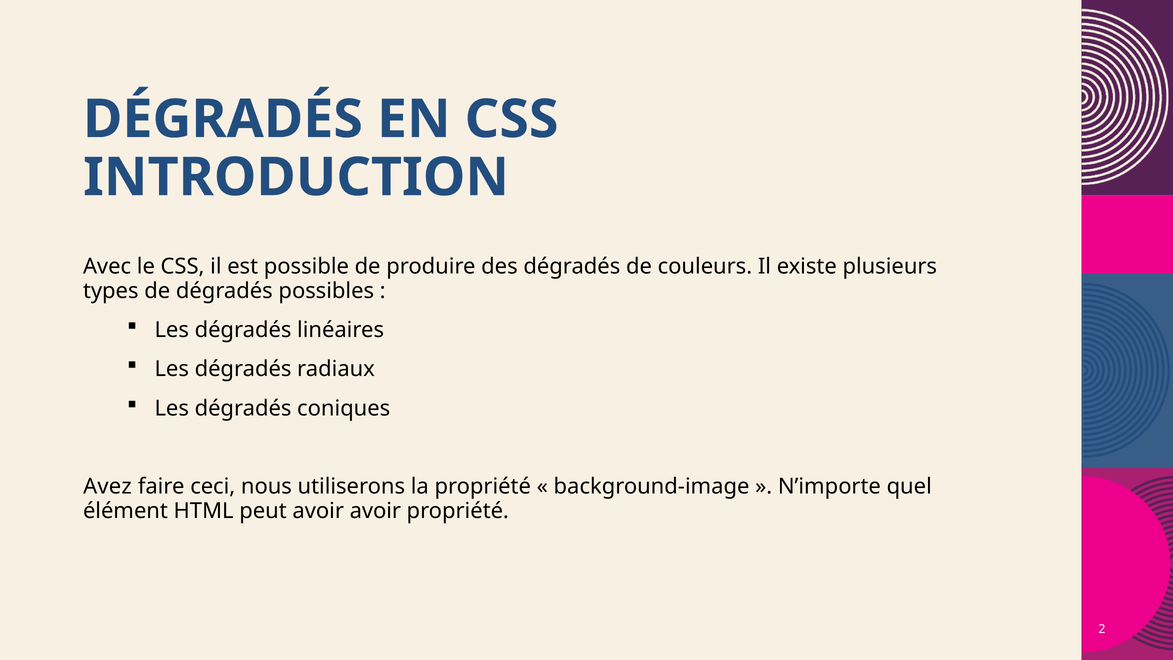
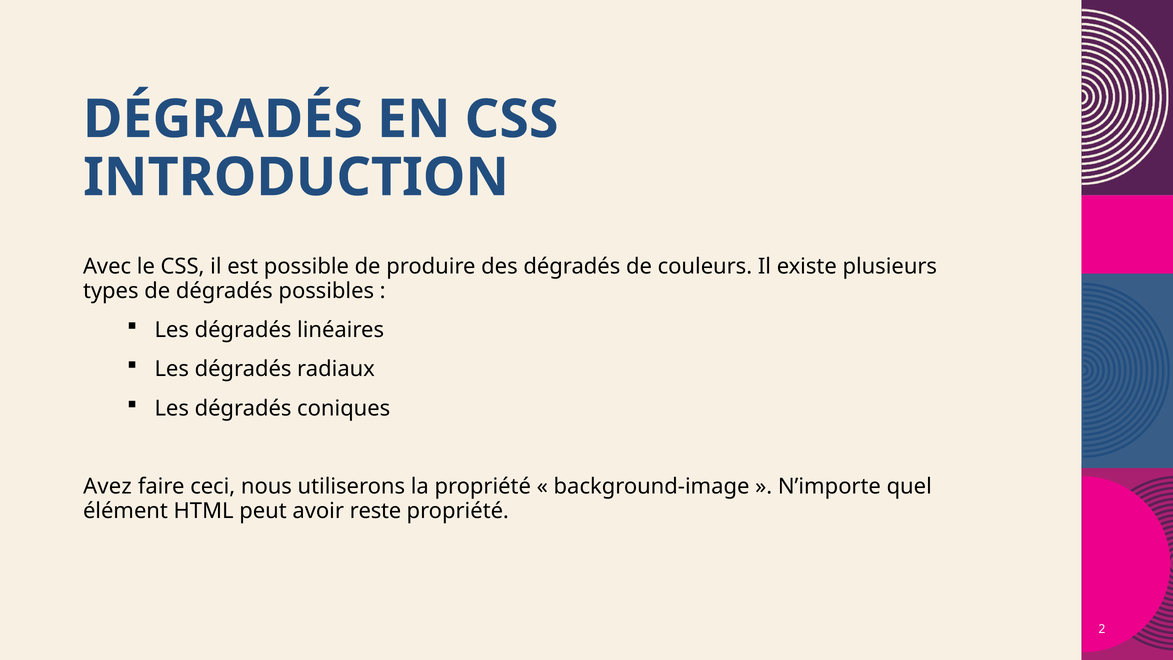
avoir avoir: avoir -> reste (375, 511)
